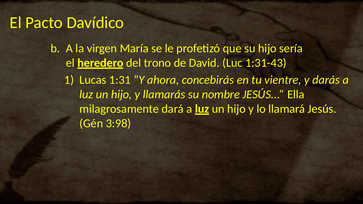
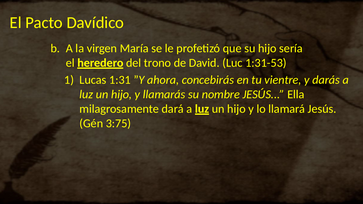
1:31-43: 1:31-43 -> 1:31-53 (266, 63)
3:98: 3:98 -> 3:75 (118, 124)
